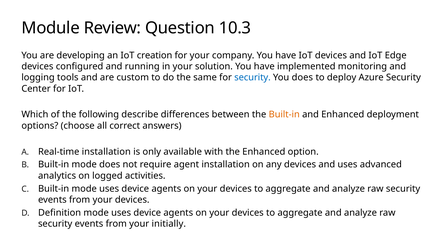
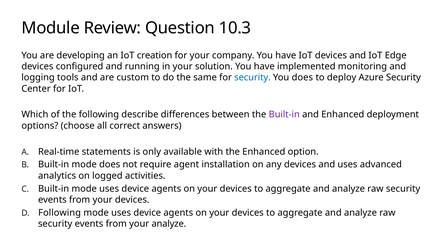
Built-in colour: orange -> purple (284, 115)
Real-time installation: installation -> statements (106, 152)
Definition: Definition -> Following (60, 213)
your initially: initially -> analyze (169, 224)
